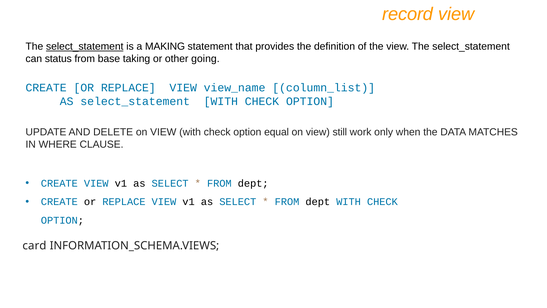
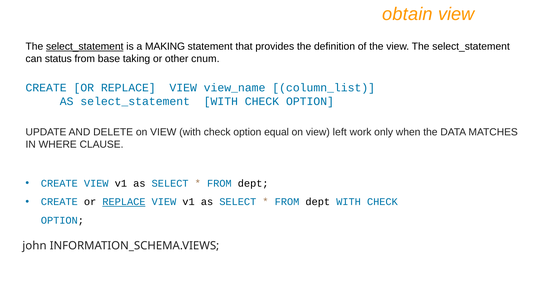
record: record -> obtain (408, 14)
going: going -> cnum (205, 59)
still: still -> left (340, 132)
REPLACE underline: none -> present (124, 202)
card: card -> john (34, 246)
